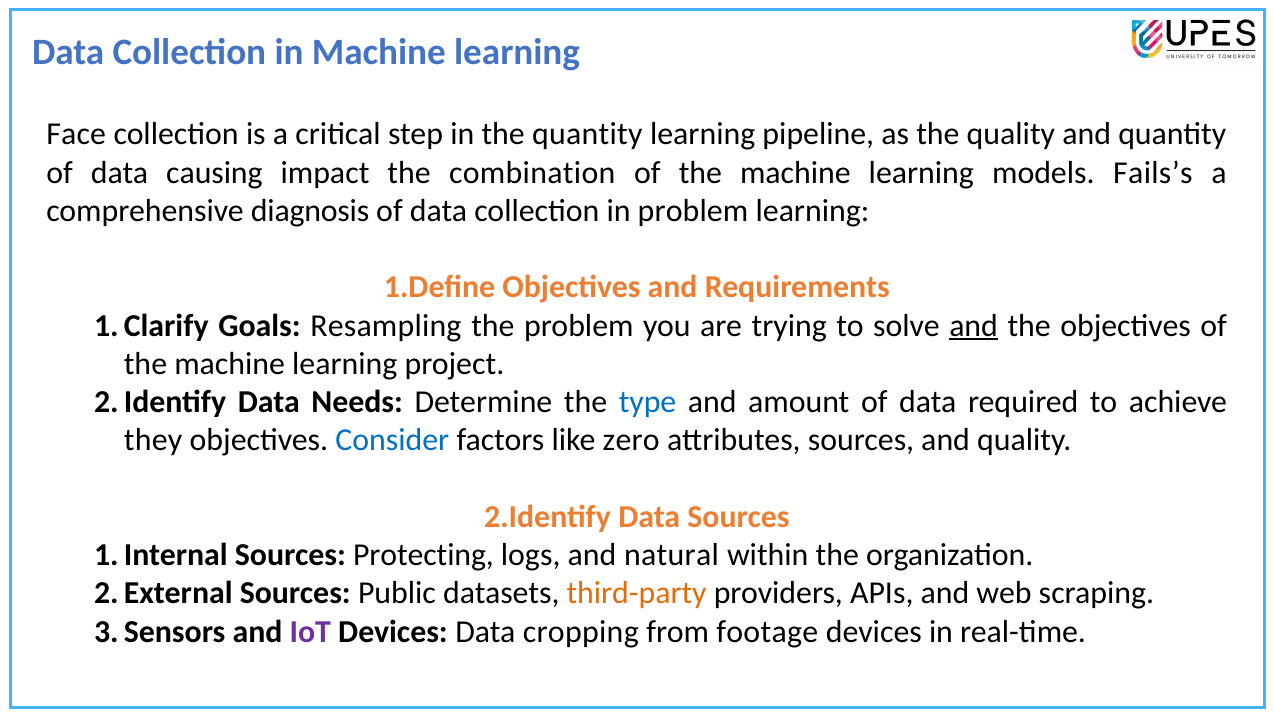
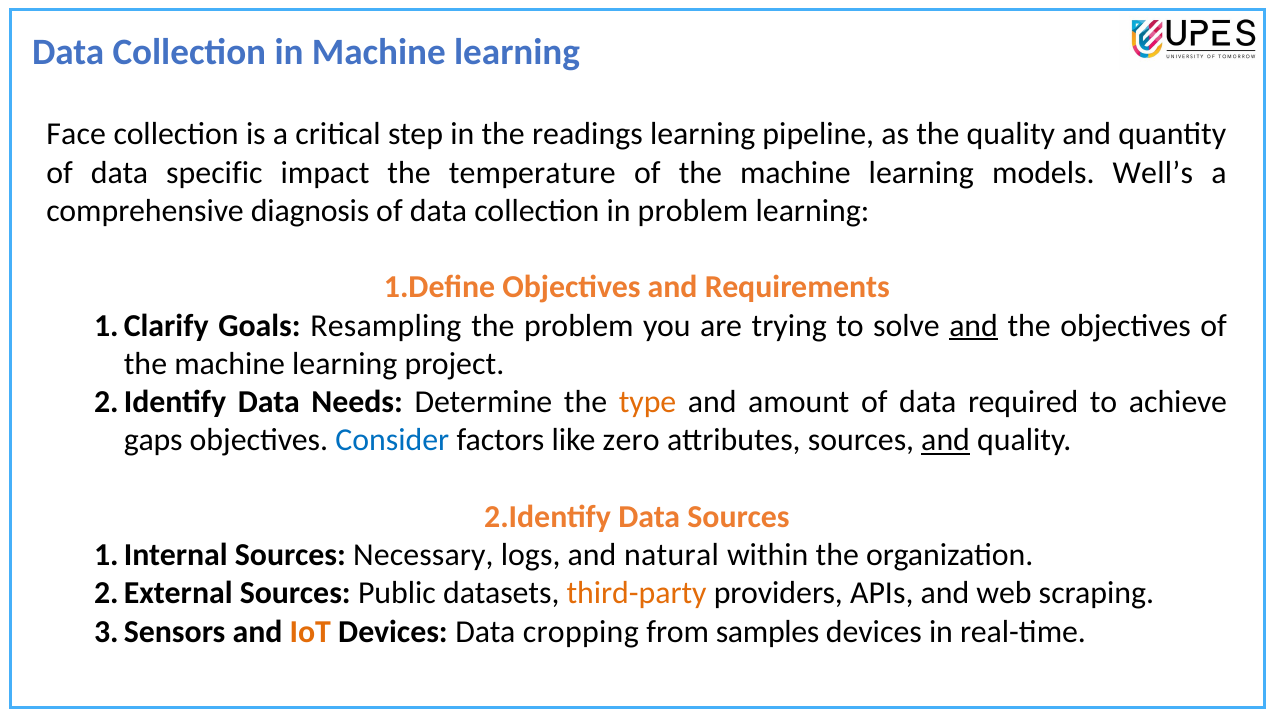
the quantity: quantity -> readings (587, 134)
causing: causing -> specific (214, 173)
combination: combination -> temperature (532, 173)
Fails’s: Fails’s -> Well’s (1153, 173)
type colour: blue -> orange (648, 402)
they: they -> gaps (153, 440)
and underline: none -> present (946, 440)
Protecting: Protecting -> Necessary (423, 555)
IoT colour: purple -> orange (310, 631)
footage: footage -> samples (768, 631)
